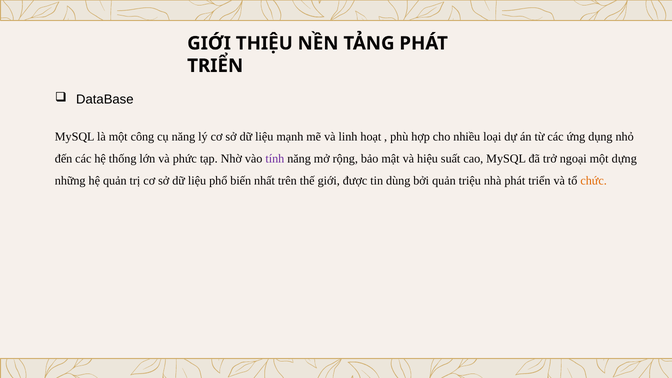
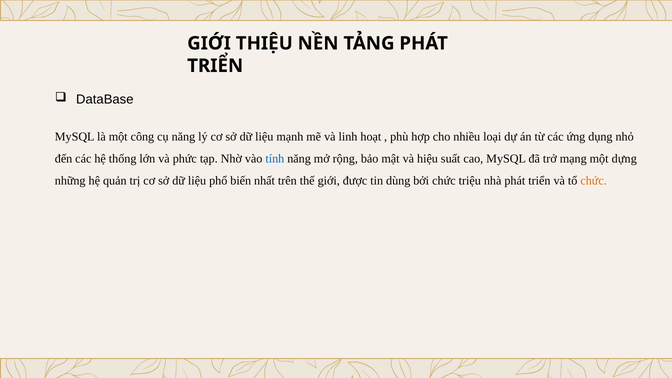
tính colour: purple -> blue (275, 159)
ngoại: ngoại -> mạng (573, 159)
bởi quản: quản -> chức (444, 181)
